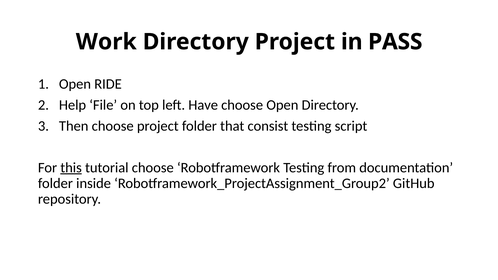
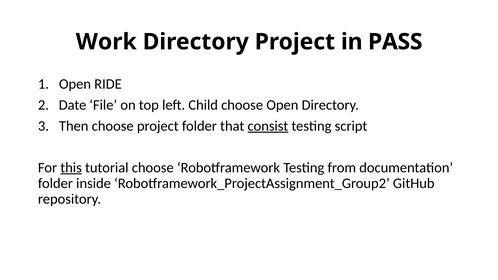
Help: Help -> Date (73, 105)
Have: Have -> Child (203, 105)
consist underline: none -> present (268, 126)
